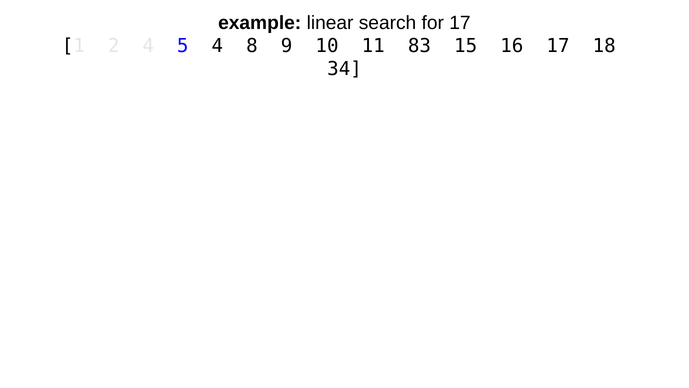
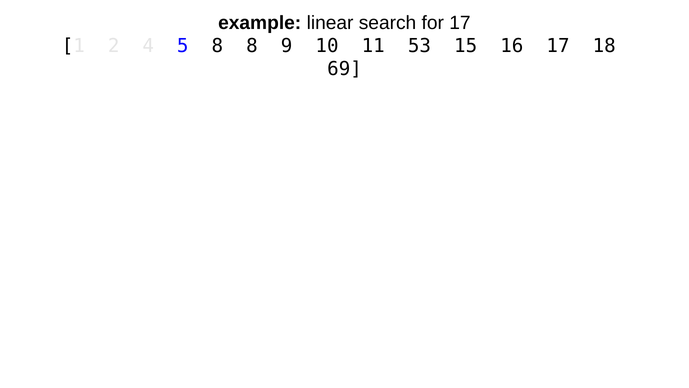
5 4: 4 -> 8 (217, 46)
83: 83 -> 53 (419, 46)
34: 34 -> 69 (345, 69)
